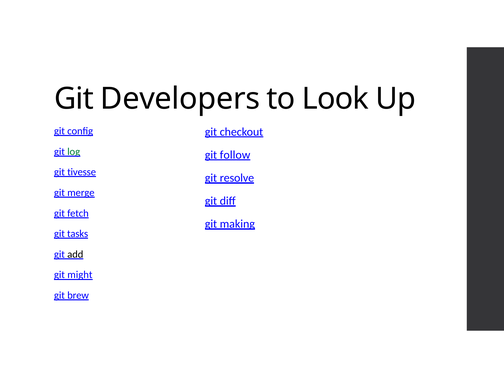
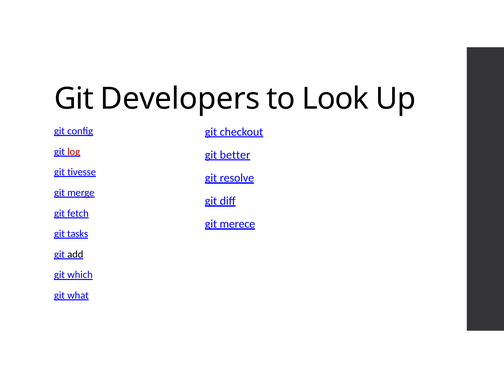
log colour: green -> red (74, 152)
follow: follow -> better (235, 155)
making: making -> merece (237, 224)
might: might -> which (80, 275)
brew: brew -> what (78, 295)
